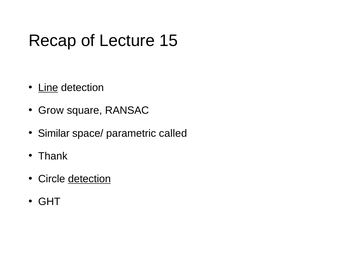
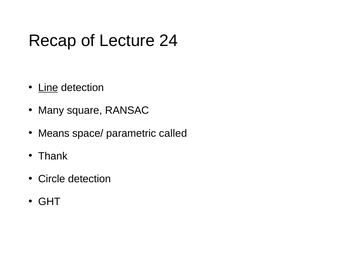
15: 15 -> 24 (169, 41)
Grow: Grow -> Many (51, 110)
Similar: Similar -> Means (54, 133)
detection underline: present -> none (89, 179)
